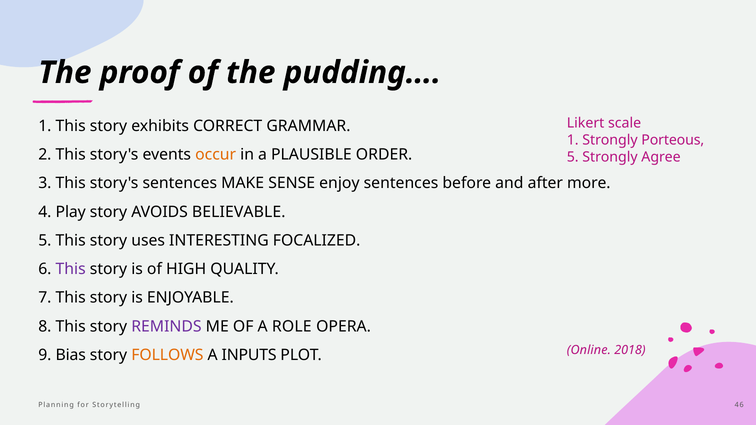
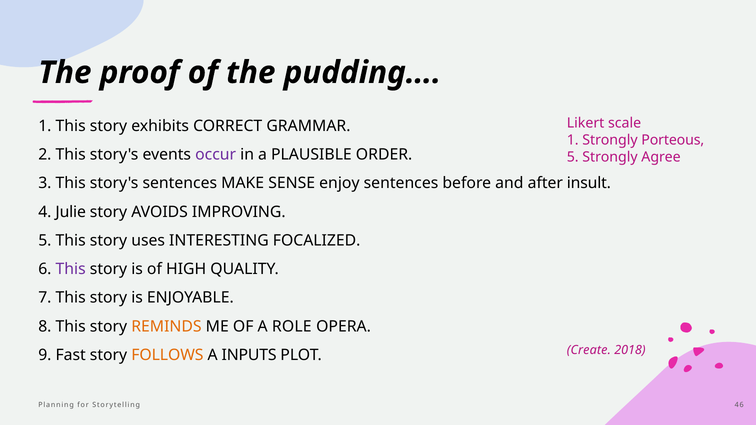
occur colour: orange -> purple (216, 155)
more: more -> insult (589, 183)
Play: Play -> Julie (71, 212)
BELIEVABLE: BELIEVABLE -> IMPROVING (239, 212)
REMINDS colour: purple -> orange (166, 327)
Online: Online -> Create (589, 350)
Bias: Bias -> Fast (71, 355)
